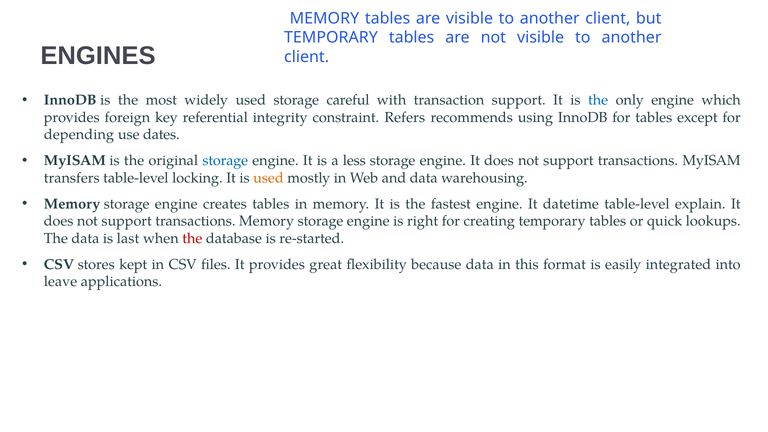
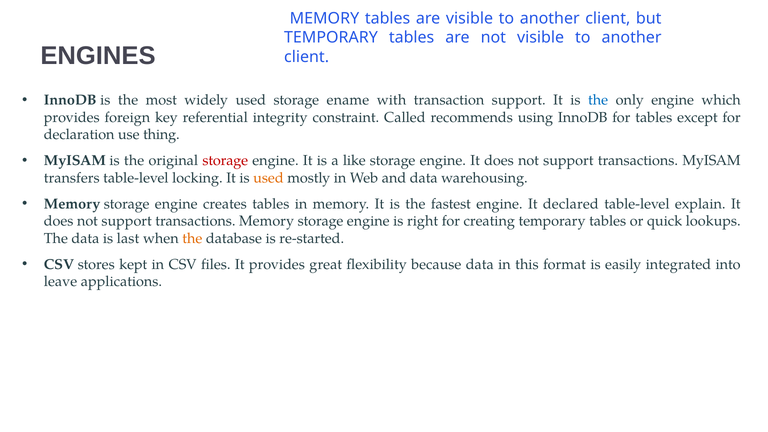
careful: careful -> ename (348, 100)
Refers: Refers -> Called (405, 117)
depending: depending -> declaration (79, 135)
dates: dates -> thing (161, 135)
storage colour: blue -> red (225, 161)
less: less -> like (354, 161)
datetime: datetime -> declared (571, 204)
the colour: red -> orange (192, 238)
